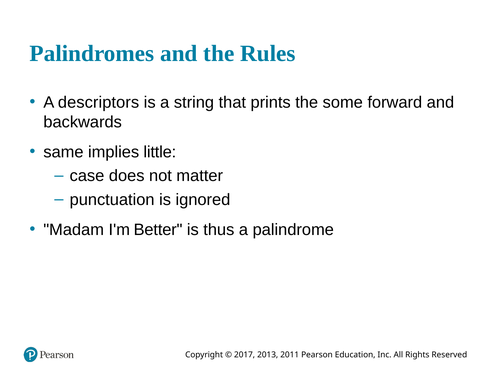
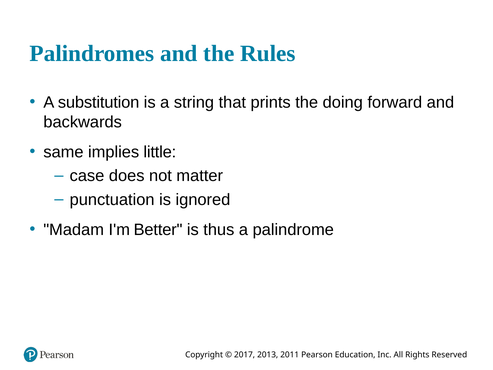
descriptors: descriptors -> substitution (99, 102)
some: some -> doing (343, 102)
